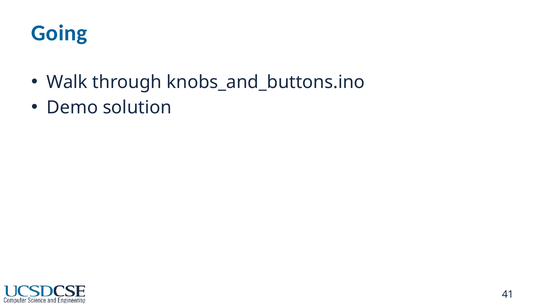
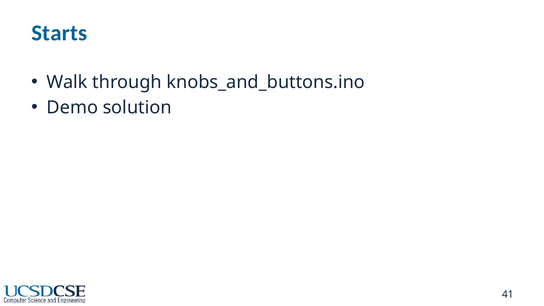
Going: Going -> Starts (59, 33)
